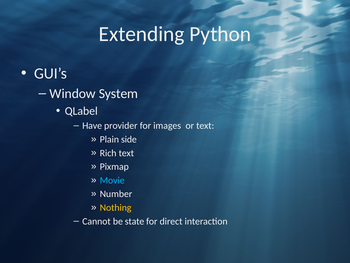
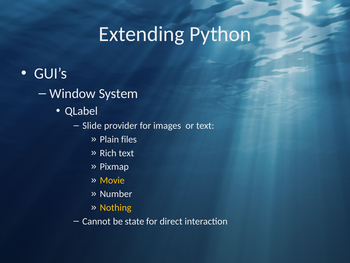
Have: Have -> Slide (92, 126)
side: side -> files (129, 139)
Movie colour: light blue -> yellow (112, 180)
